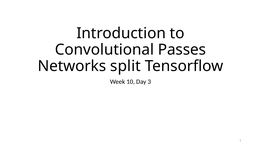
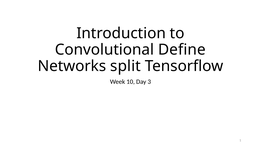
Passes: Passes -> Define (182, 50)
